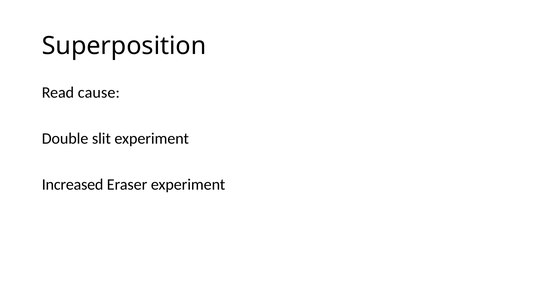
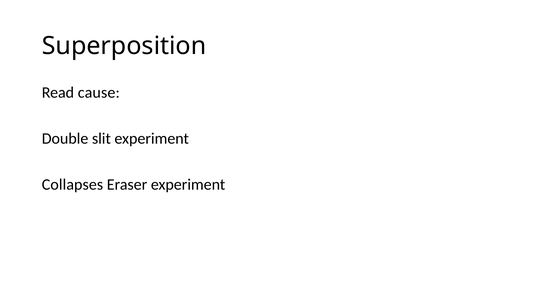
Increased: Increased -> Collapses (72, 185)
